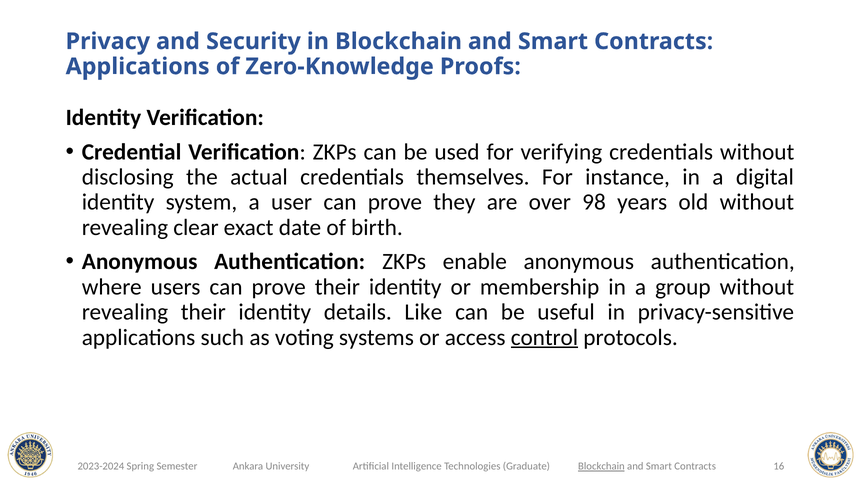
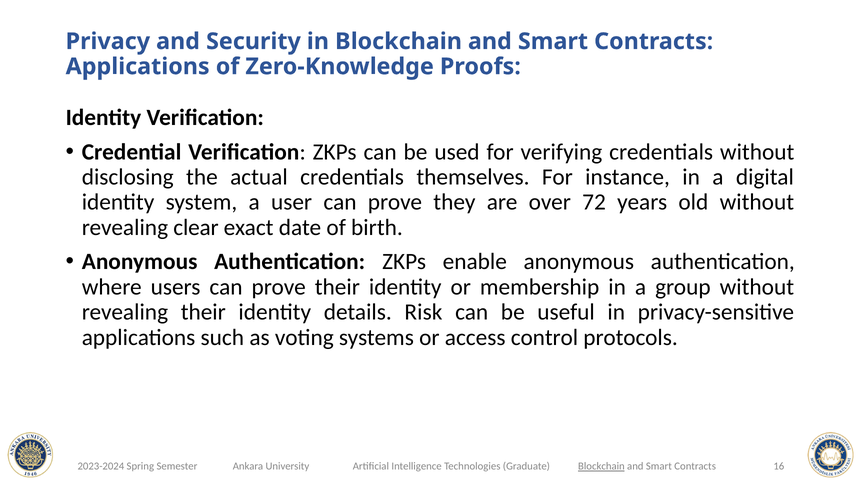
98: 98 -> 72 (594, 202)
Like: Like -> Risk (423, 312)
control underline: present -> none (544, 338)
